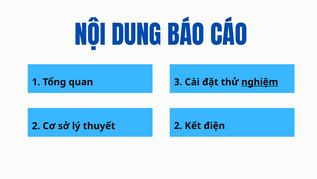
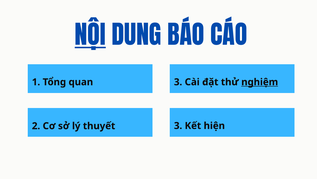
NỘI underline: none -> present (90, 36)
thuyết 2: 2 -> 3 (178, 125)
điện: điện -> hiện (214, 125)
